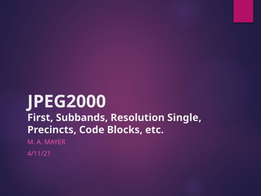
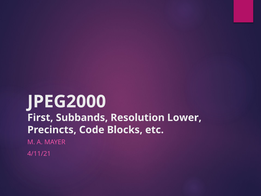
Single: Single -> Lower (184, 117)
